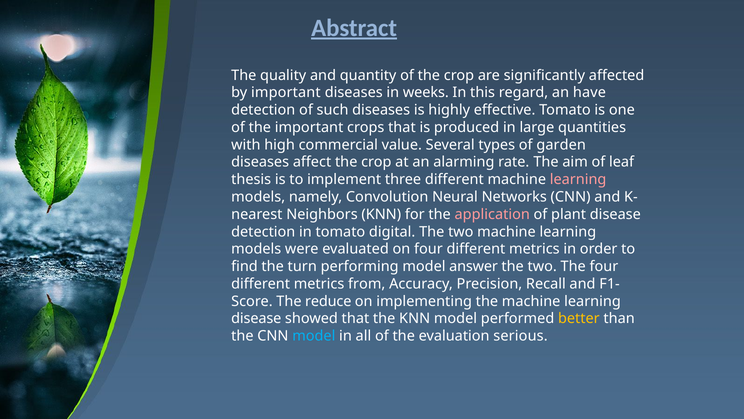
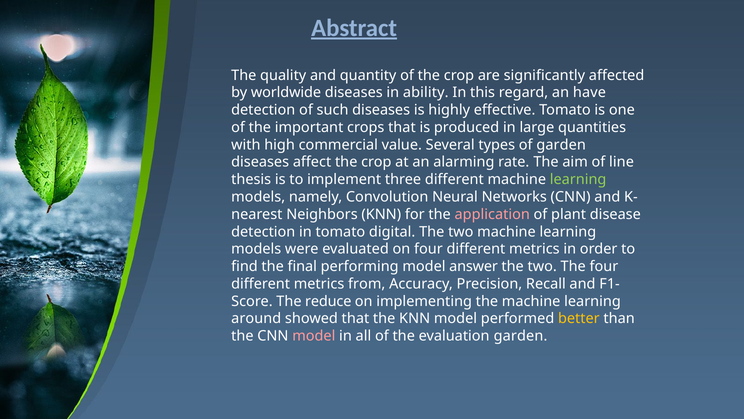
by important: important -> worldwide (286, 93)
weeks: weeks -> ability (426, 93)
leaf: leaf -> line (622, 162)
learning colour: pink -> light green (578, 179)
turn: turn -> final (302, 266)
disease: disease -> around (256, 318)
model colour: light blue -> pink (314, 336)
evaluation serious: serious -> garden (521, 336)
